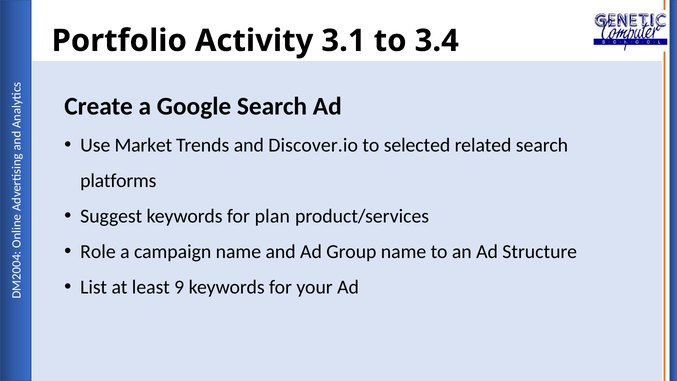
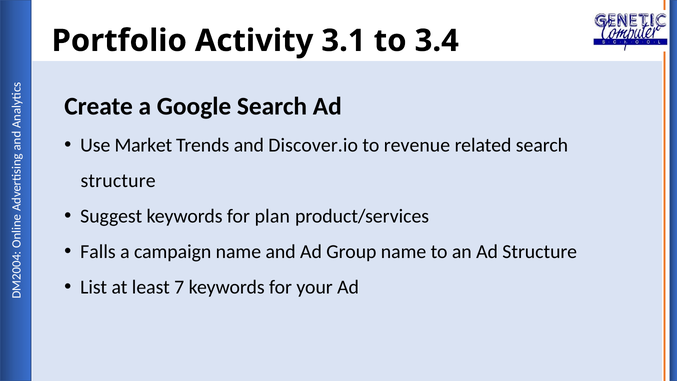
selected: selected -> revenue (417, 145)
platforms: platforms -> structure (118, 181)
Role: Role -> Falls (98, 252)
9: 9 -> 7 (179, 287)
